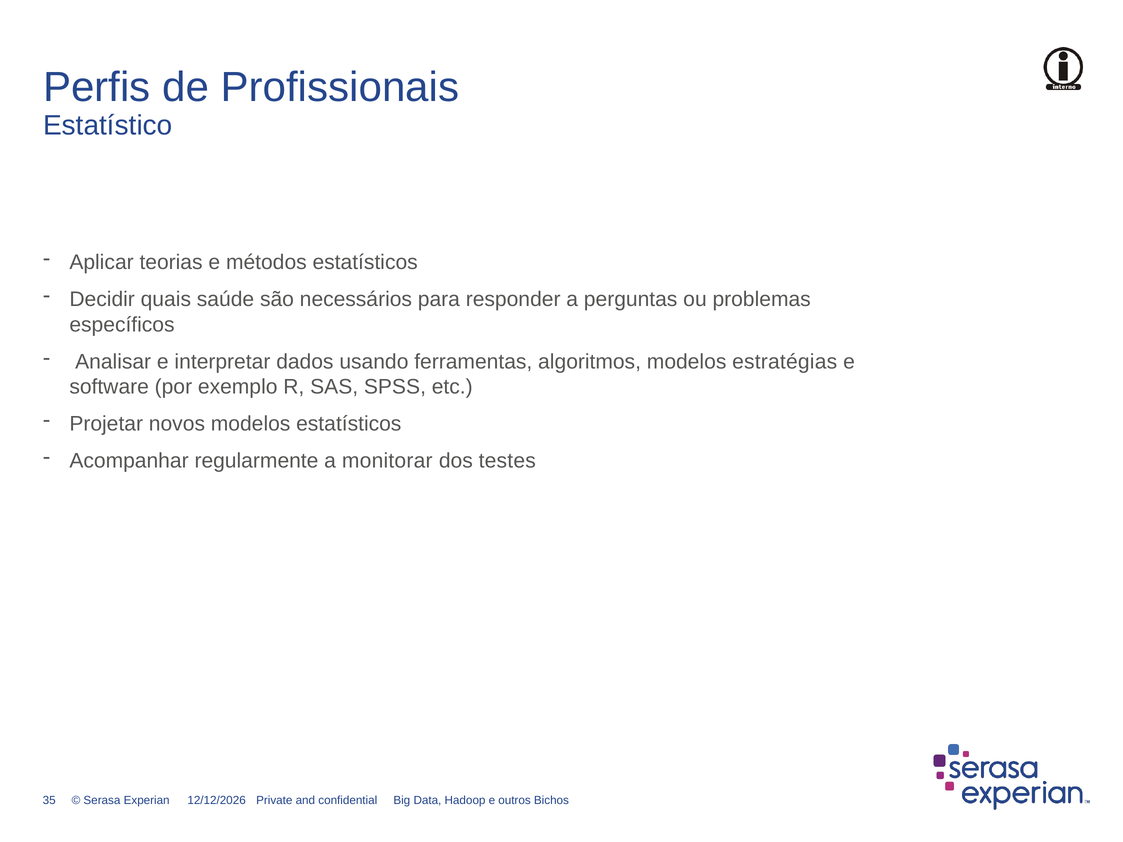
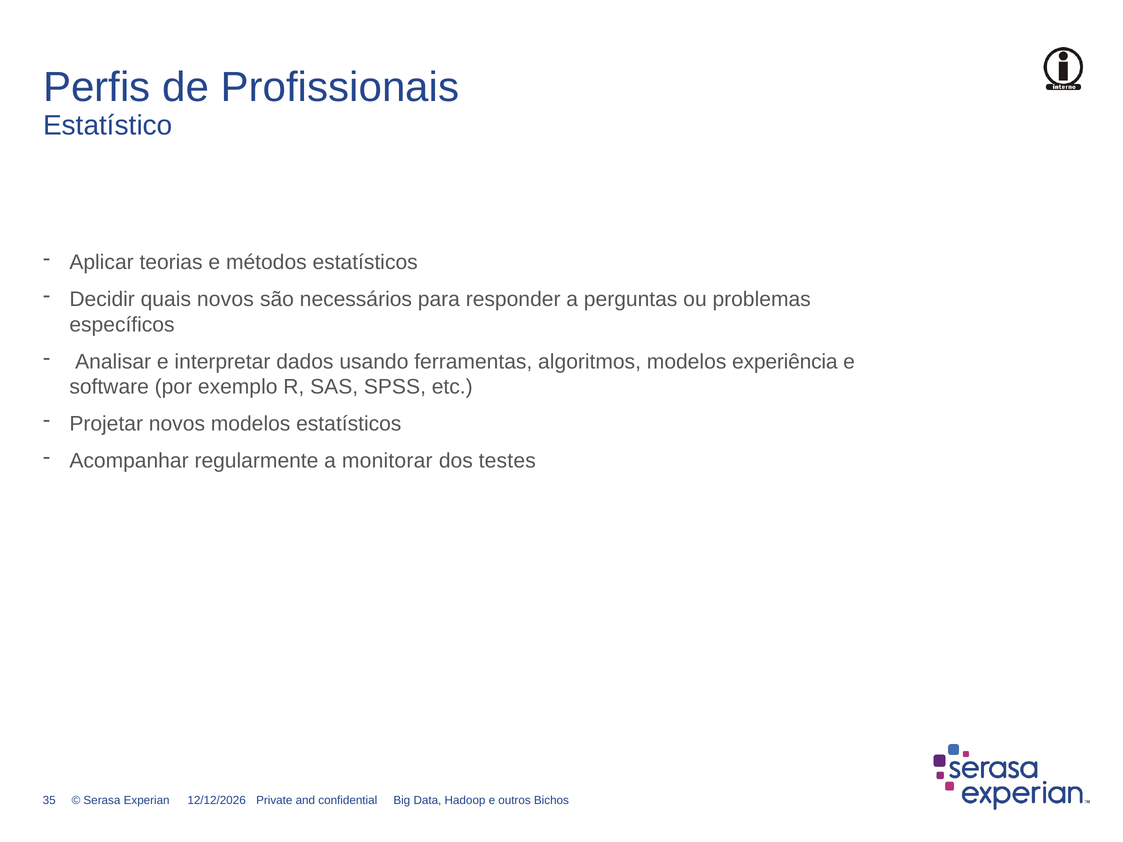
quais saúde: saúde -> novos (225, 299)
estratégias: estratégias -> experiência (785, 362)
